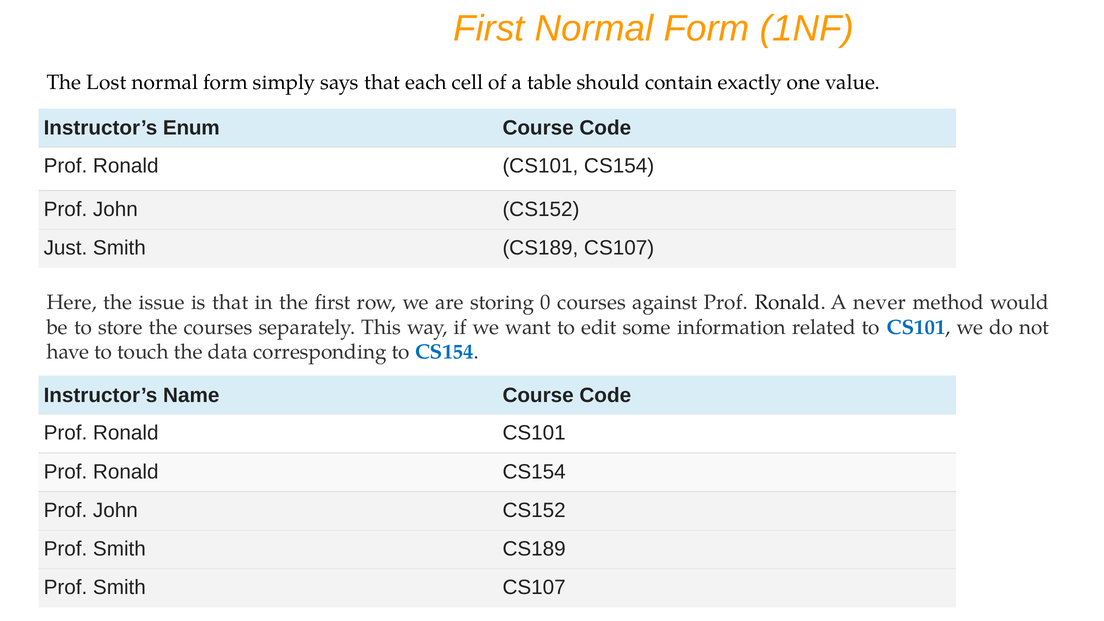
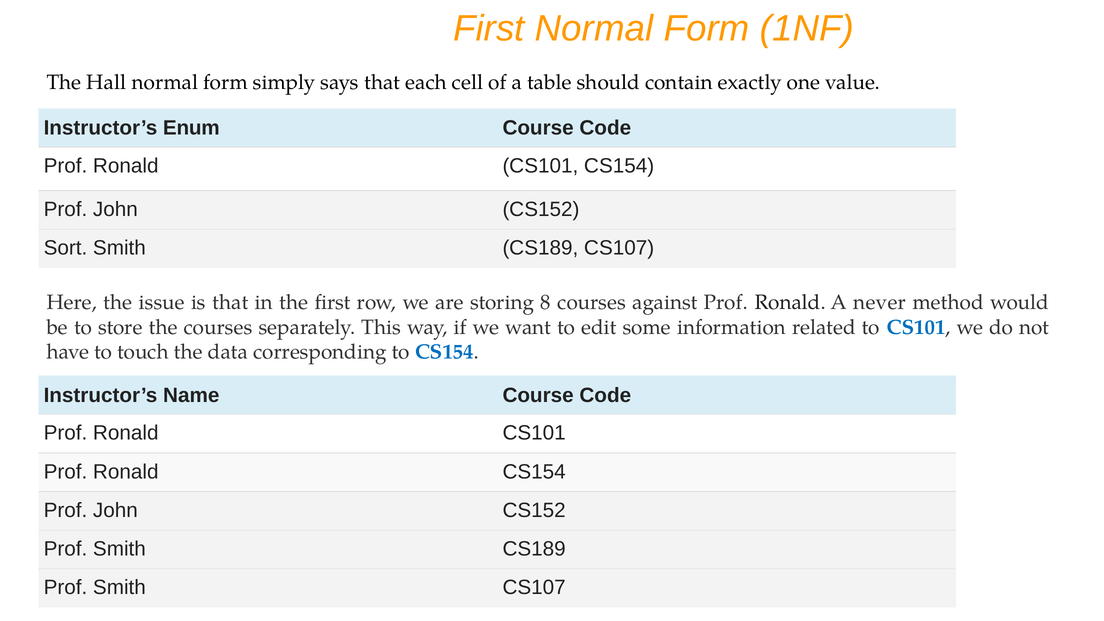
Lost: Lost -> Hall (106, 83)
Just: Just -> Sort (65, 248)
0: 0 -> 8 (546, 302)
